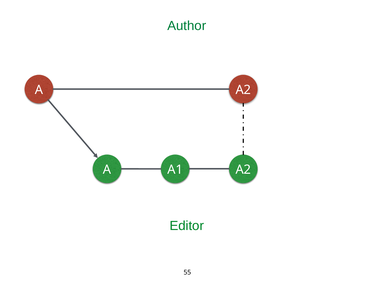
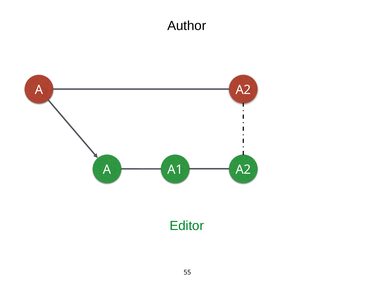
Author colour: green -> black (187, 26)
